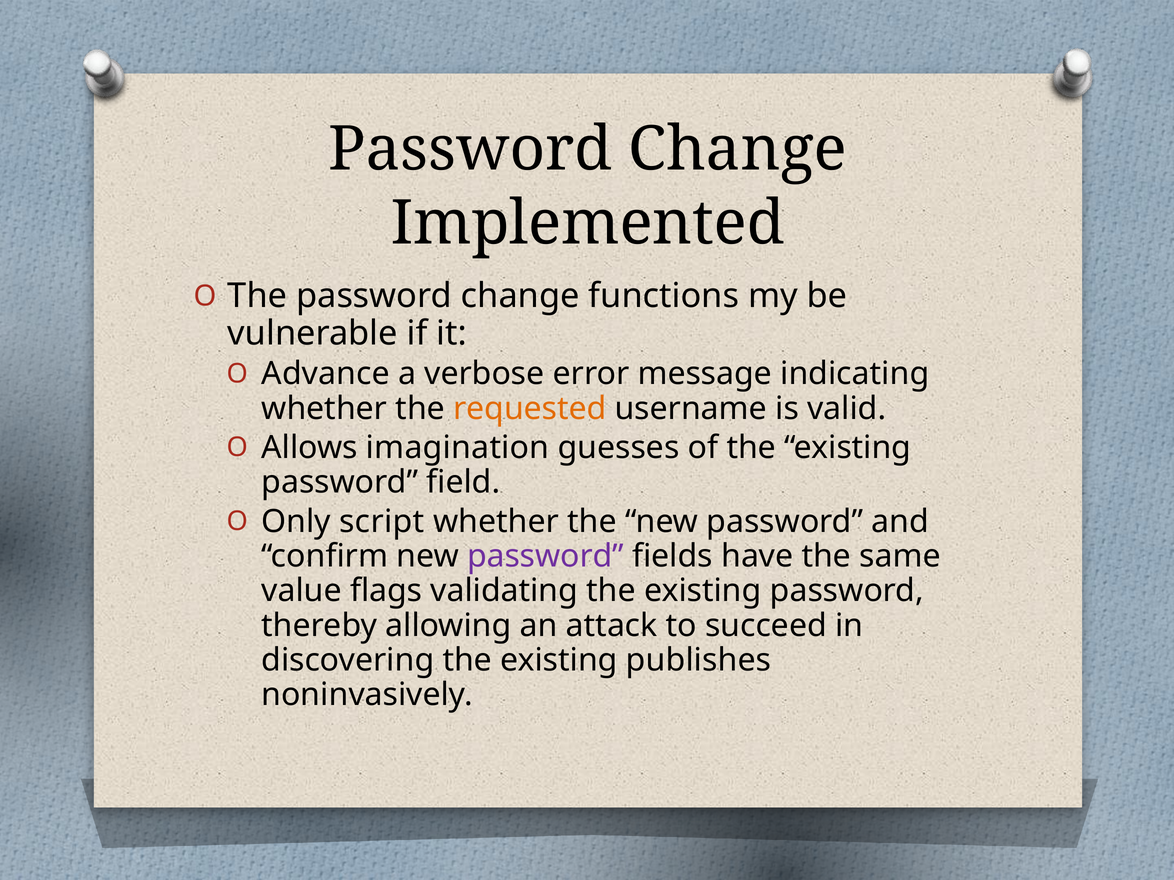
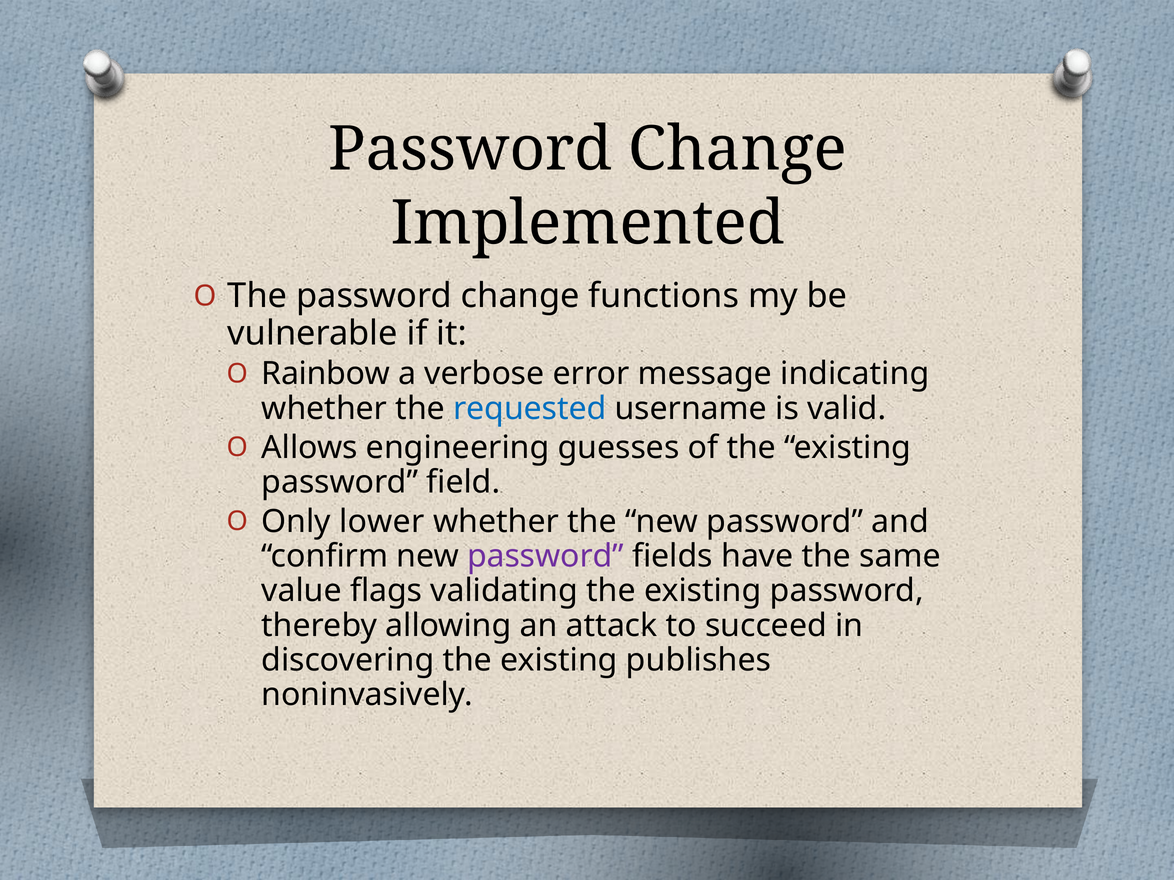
Advance: Advance -> Rainbow (326, 374)
requested colour: orange -> blue (530, 409)
imagination: imagination -> engineering (458, 448)
script: script -> lower (382, 522)
